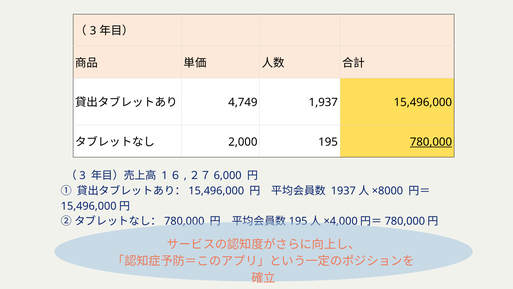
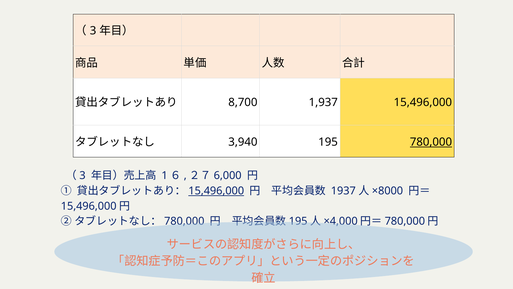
4,749: 4,749 -> 8,700 (243, 102)
2,000: 2,000 -> 3,940 (243, 142)
15,496,000 underline: none -> present (216, 191)
